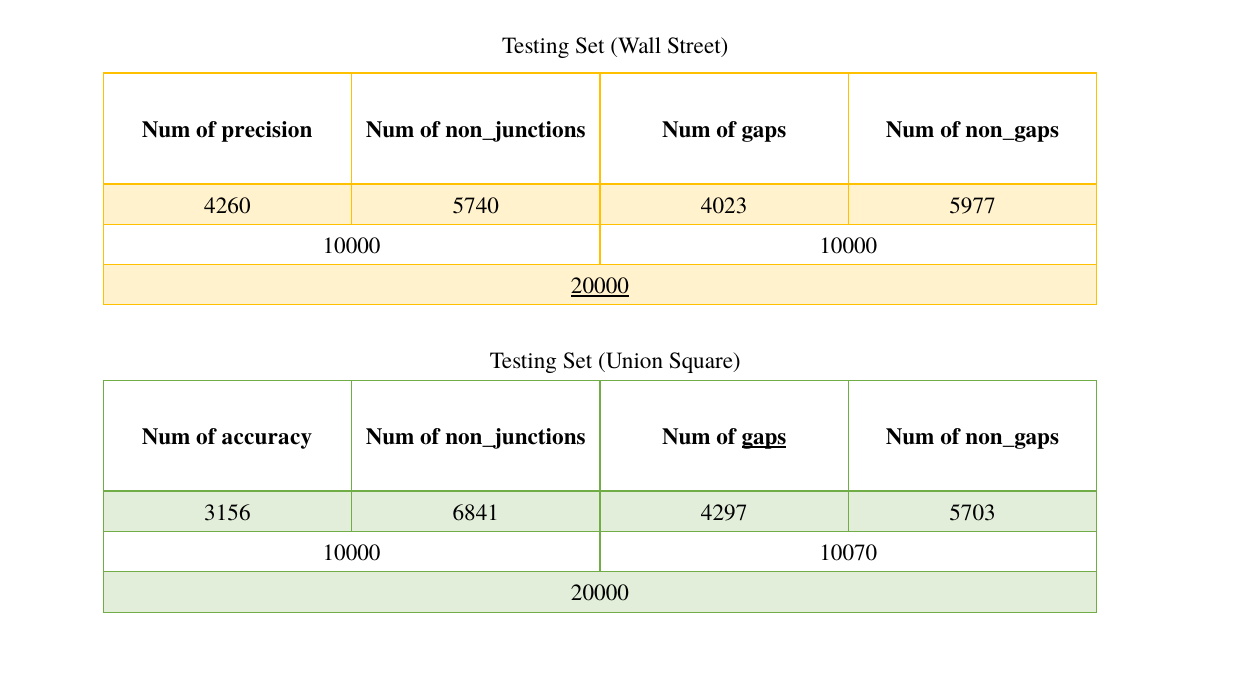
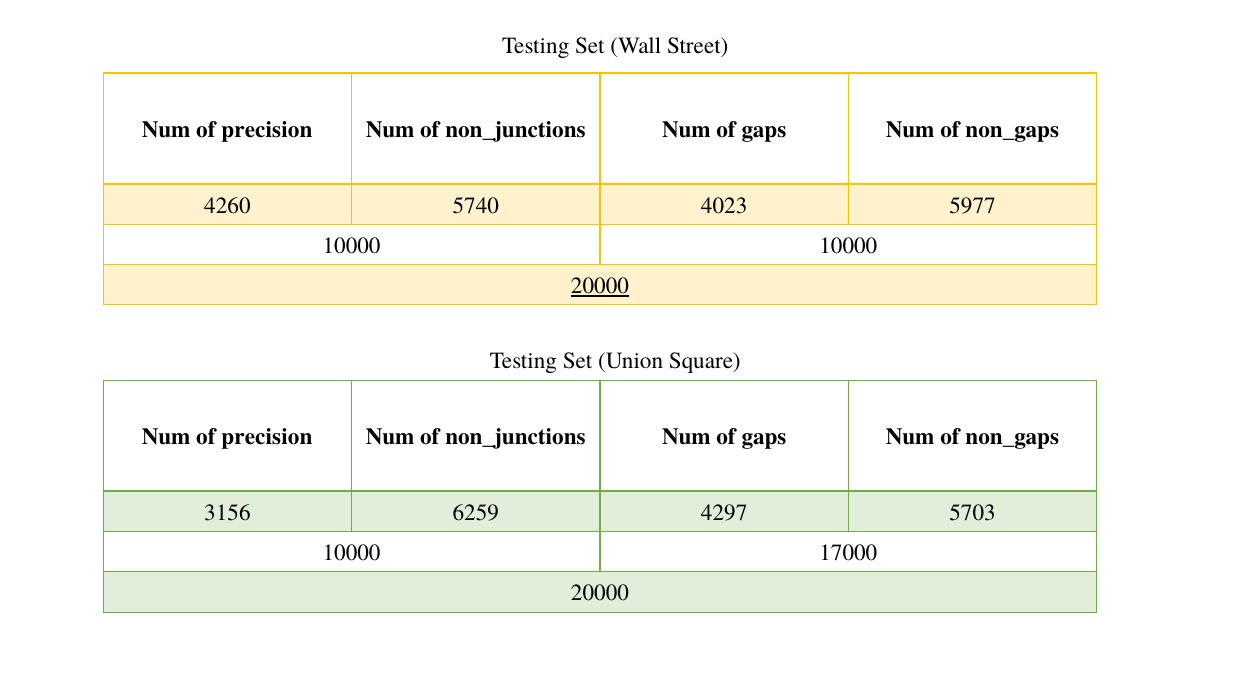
accuracy: accuracy -> precision (267, 437)
gaps underline: present -> none (764, 437)
6841: 6841 -> 6259 (476, 513)
10070: 10070 -> 17000 (848, 553)
